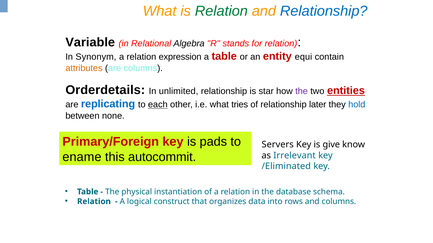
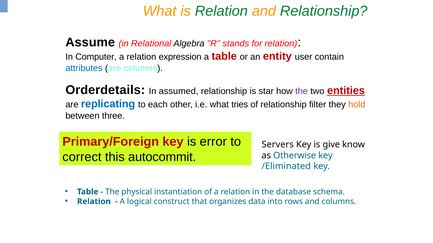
Relationship colour: blue -> green (324, 11)
Variable: Variable -> Assume (90, 43)
Synonym: Synonym -> Computer (96, 57)
equi: equi -> user (304, 57)
attributes colour: orange -> blue (84, 68)
unlimited: unlimited -> assumed (179, 92)
each underline: present -> none (158, 105)
later: later -> filter (318, 105)
hold colour: blue -> orange (357, 105)
none: none -> three (113, 116)
pads: pads -> error (213, 142)
ename: ename -> correct (82, 157)
Irrelevant: Irrelevant -> Otherwise (295, 156)
